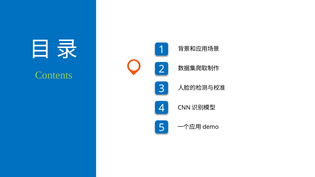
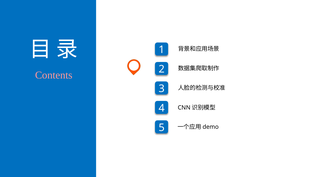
Contents colour: light green -> pink (54, 75)
